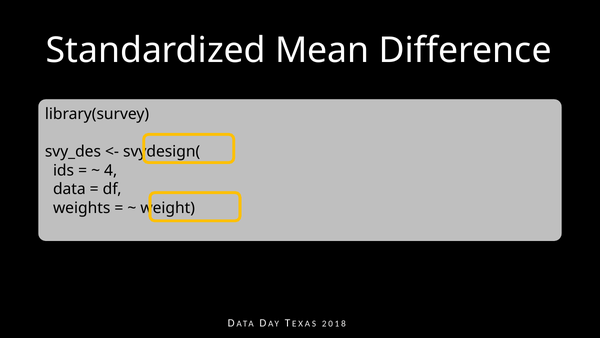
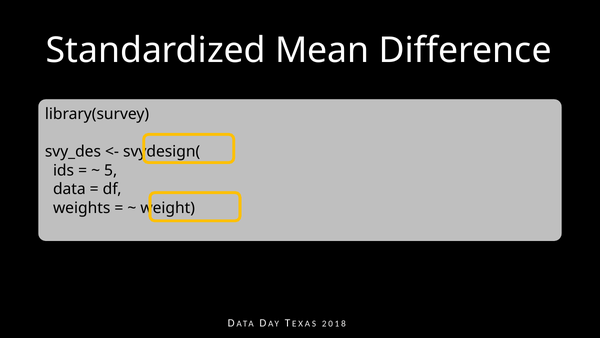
4: 4 -> 5 (111, 170)
